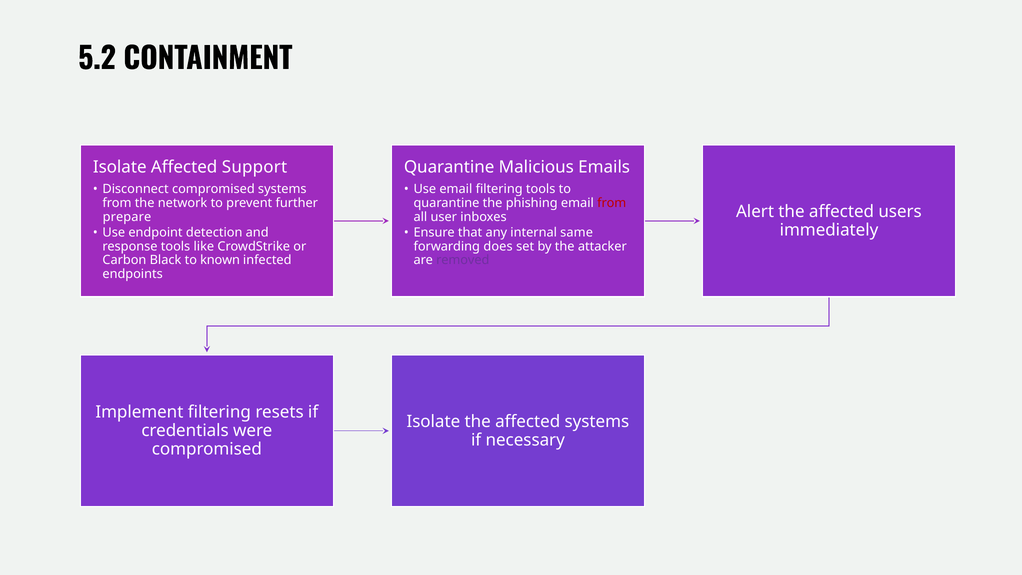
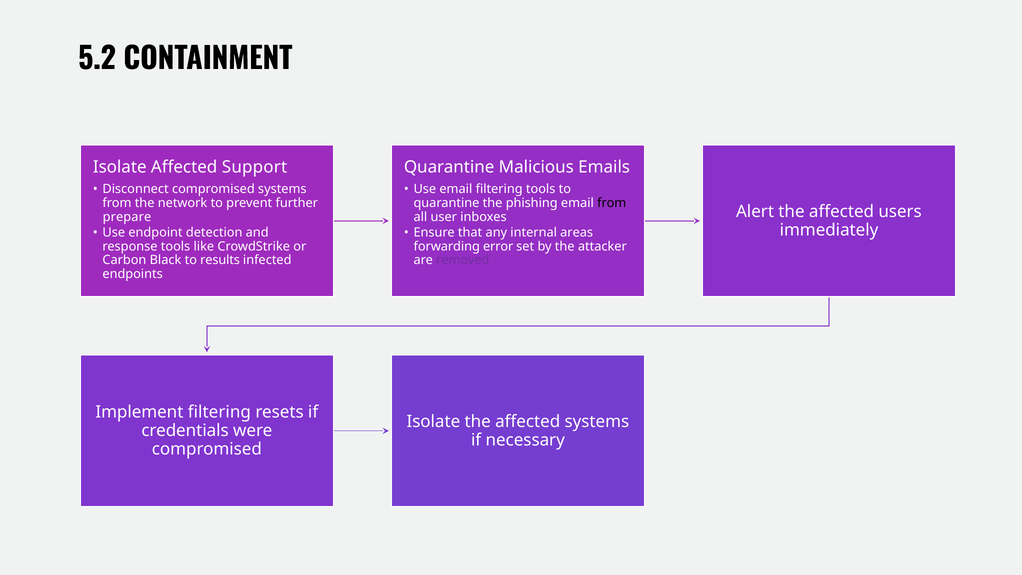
from colour: red -> black (612, 203)
same: same -> areas (577, 232)
does: does -> error (498, 246)
known: known -> results (220, 260)
